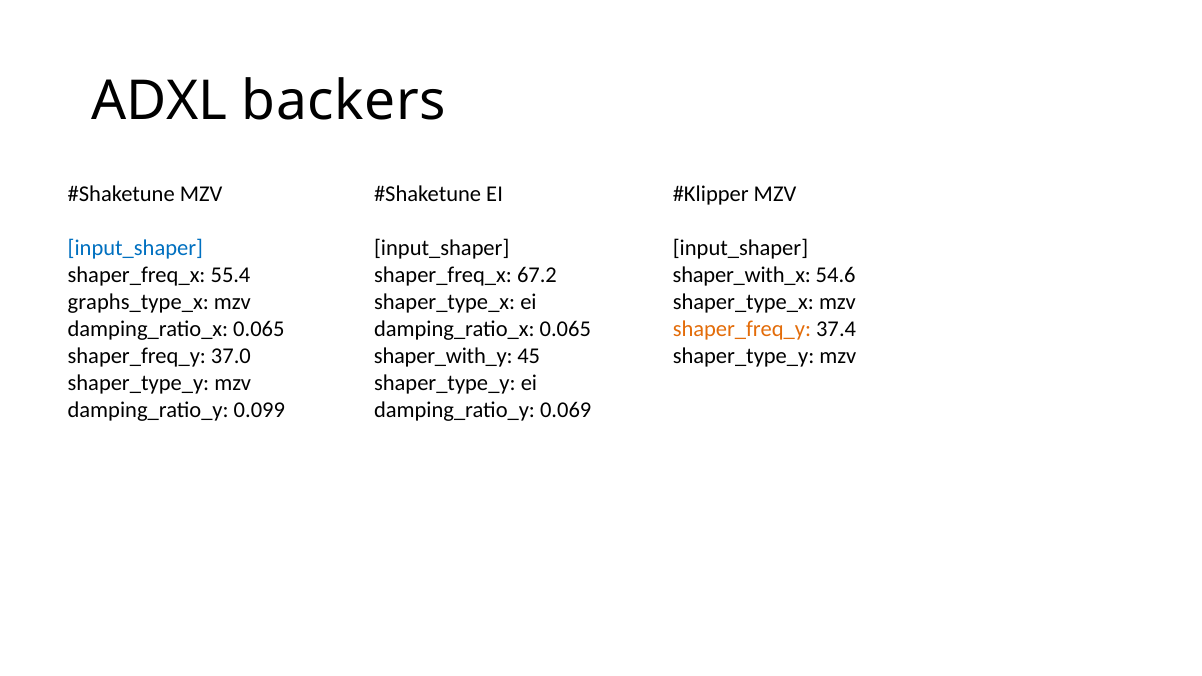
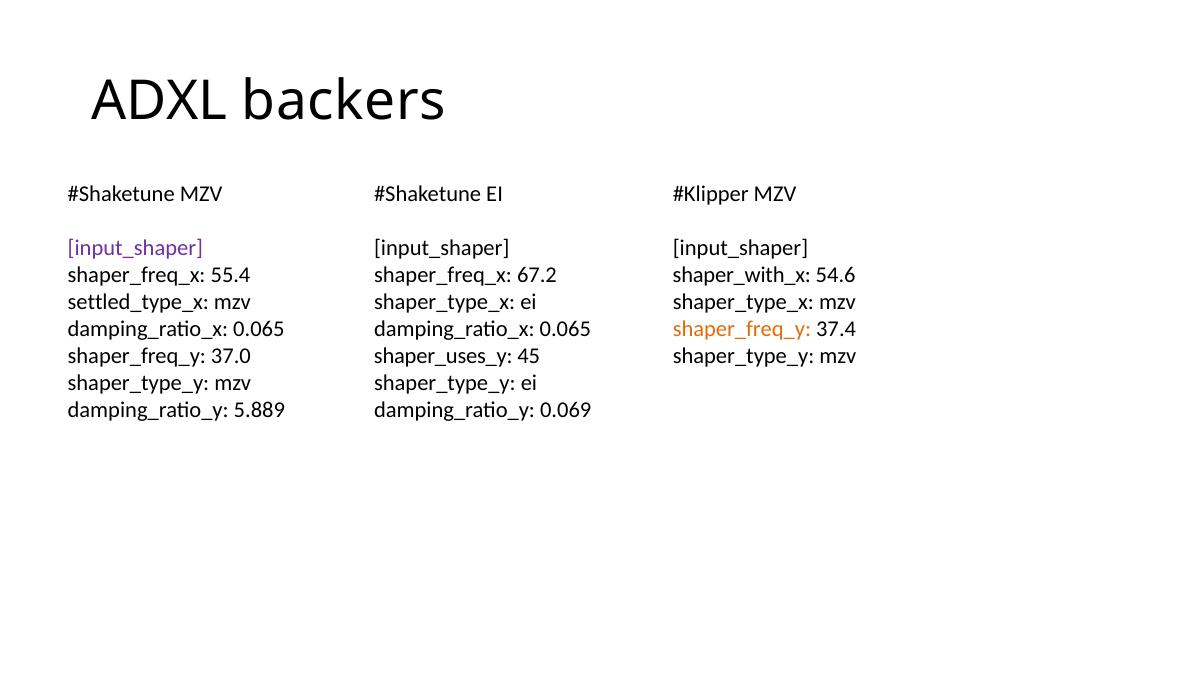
input_shaper colour: blue -> purple (135, 248)
graphs_type_x: graphs_type_x -> settled_type_x (138, 302)
shaper_with_y: shaper_with_y -> shaper_uses_y (443, 356)
0.099: 0.099 -> 5.889 (259, 410)
